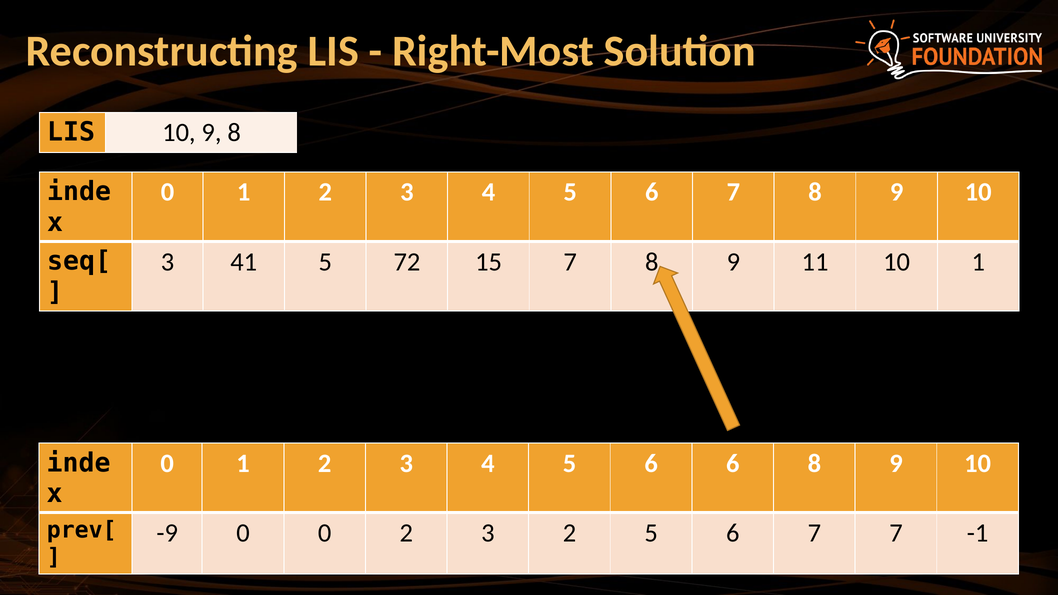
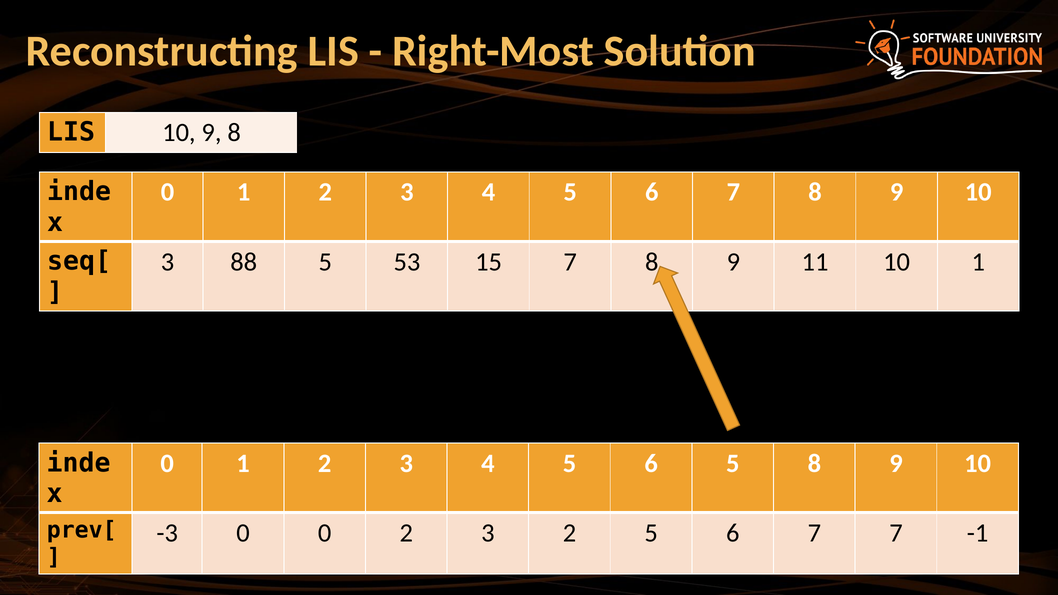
41: 41 -> 88 (244, 262)
72: 72 -> 53 (407, 262)
6 6: 6 -> 5 (733, 464)
-9: -9 -> -3 (167, 533)
